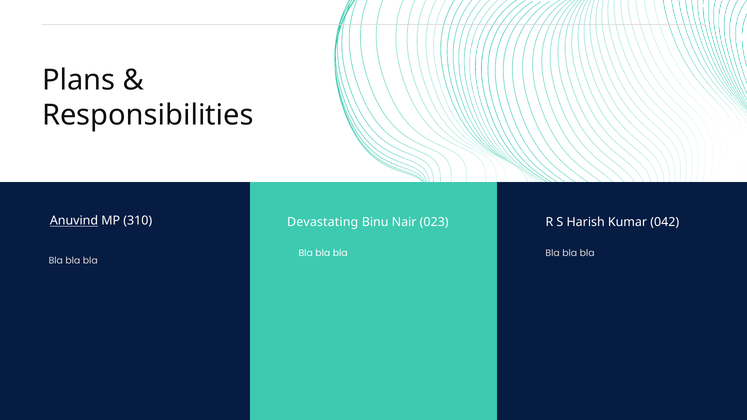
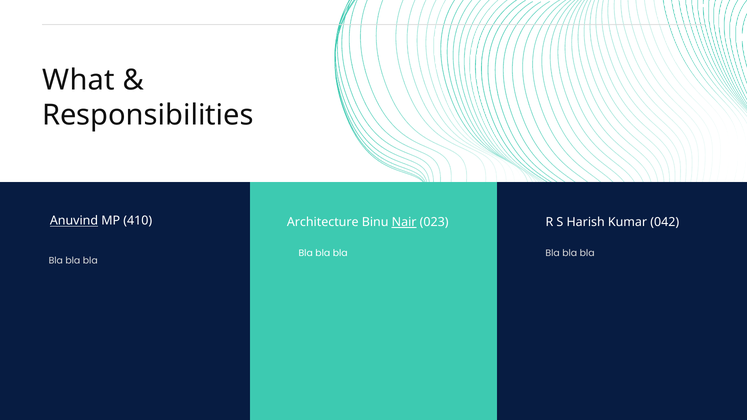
Plans: Plans -> What (79, 80)
310: 310 -> 410 (138, 221)
Devastating: Devastating -> Architecture (323, 222)
Nair underline: none -> present (404, 222)
